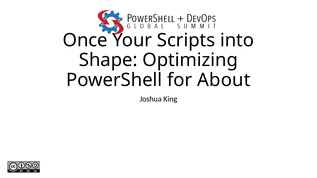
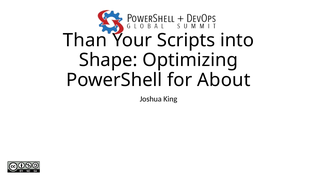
Once: Once -> Than (85, 40)
